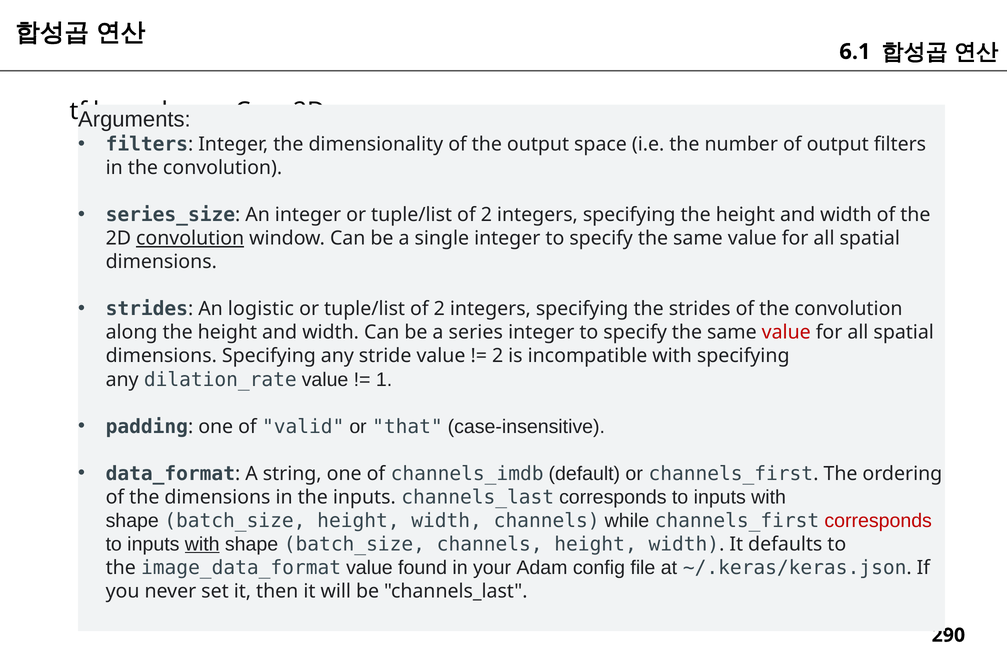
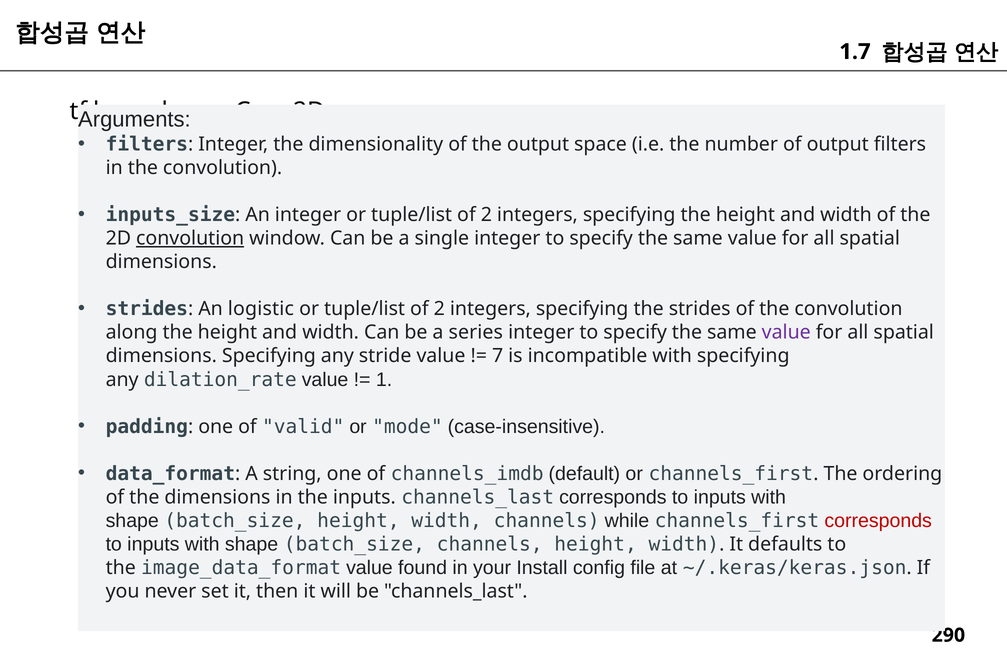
6.1: 6.1 -> 1.7 (855, 52)
series_size: series_size -> inputs_size (170, 215)
value colour: red -> purple (786, 332)
2: 2 -> 7 (498, 356)
that: that -> mode (407, 426)
with underline: present -> none (202, 544)
Adam: Adam -> Install (542, 567)
